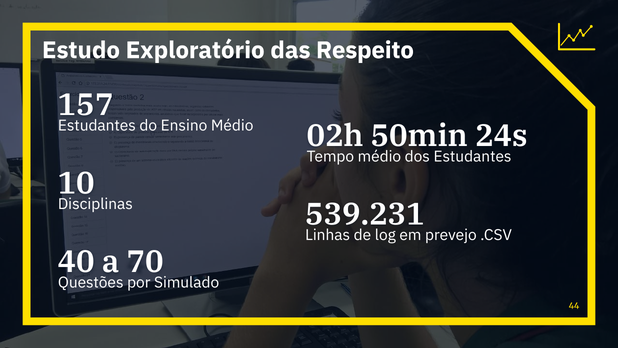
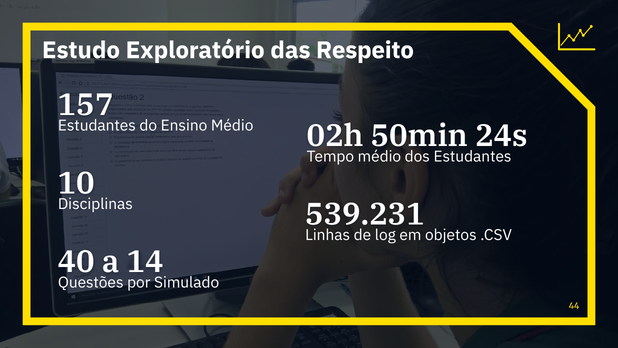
prevejo: prevejo -> objetos (451, 235)
70: 70 -> 14 (145, 262)
